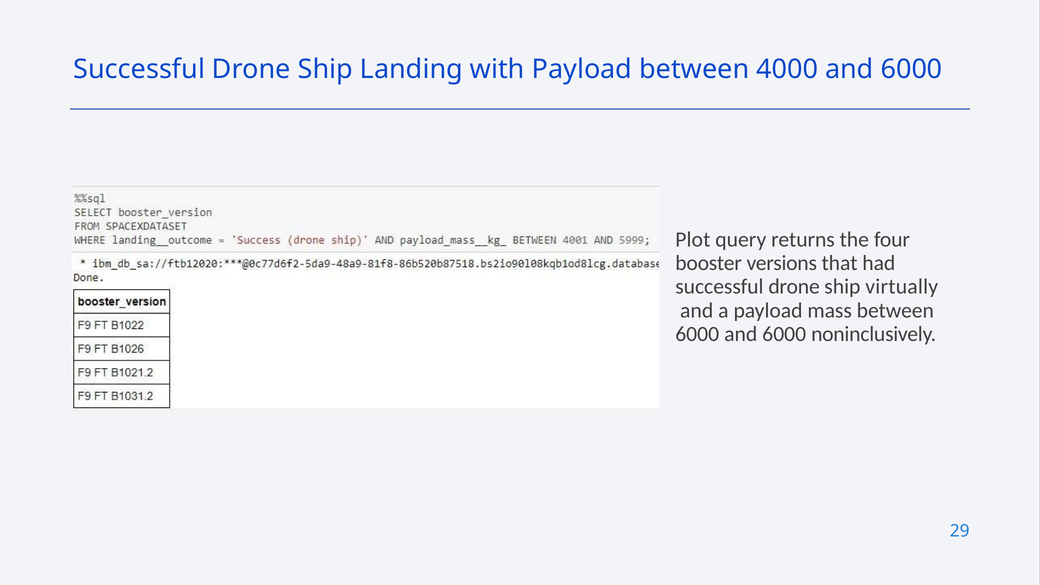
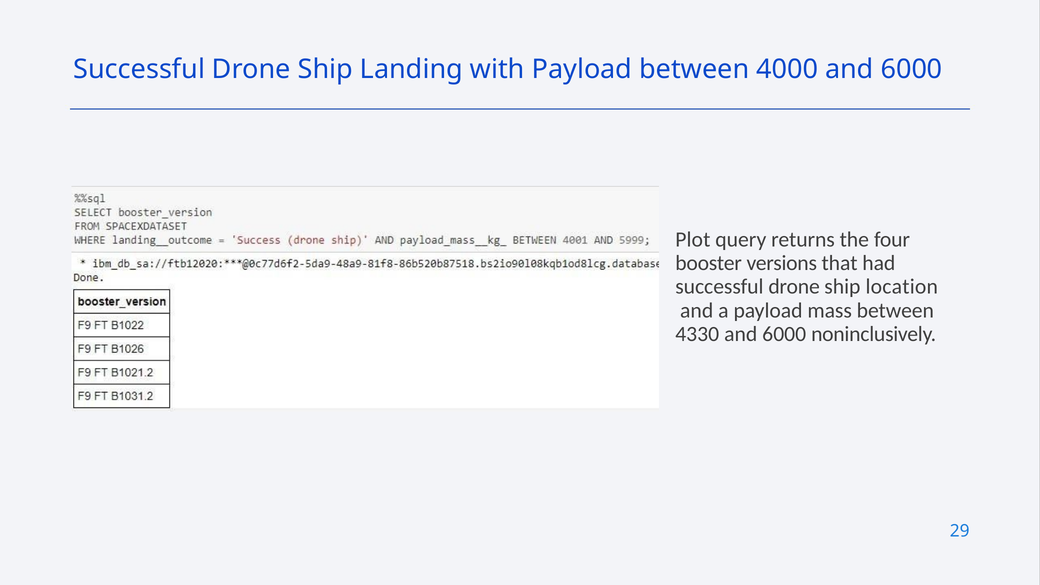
virtually: virtually -> location (902, 287)
6000: 6000 -> 4330 (697, 334)
